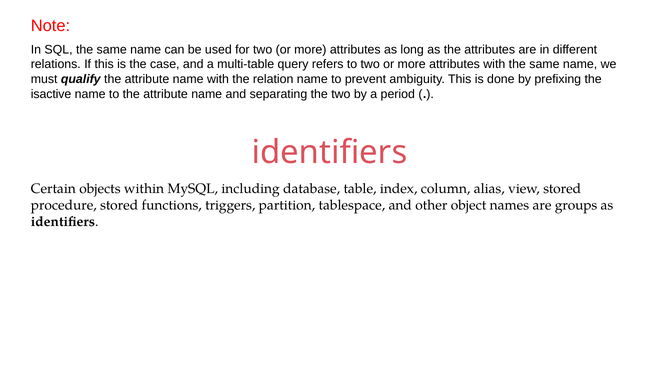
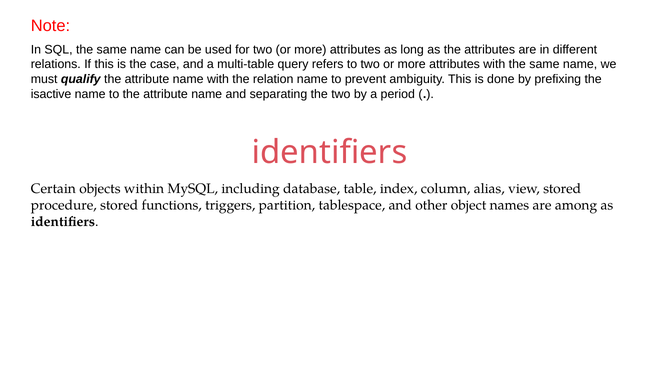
groups: groups -> among (576, 205)
